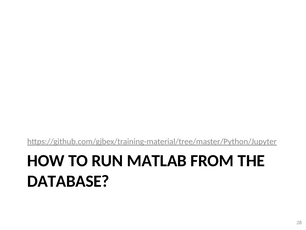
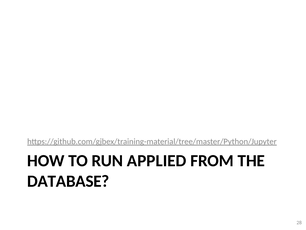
MATLAB: MATLAB -> APPLIED (157, 160)
